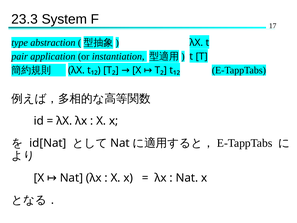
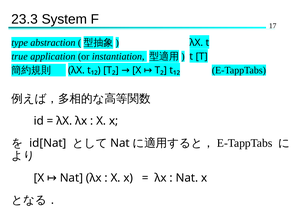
pair: pair -> true (20, 56)
